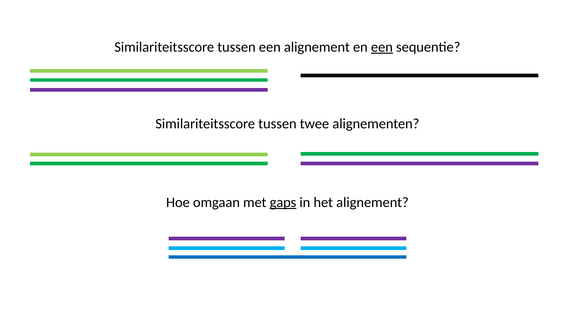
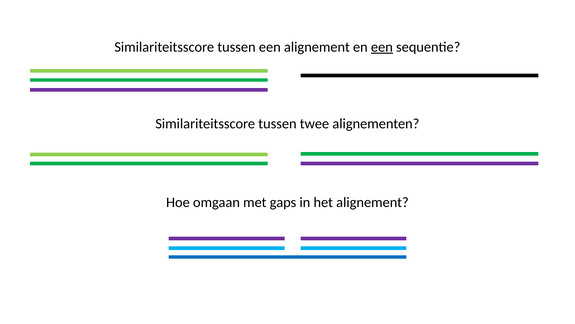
gaps underline: present -> none (283, 202)
